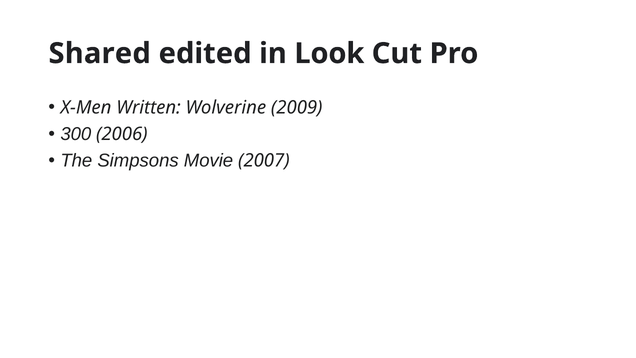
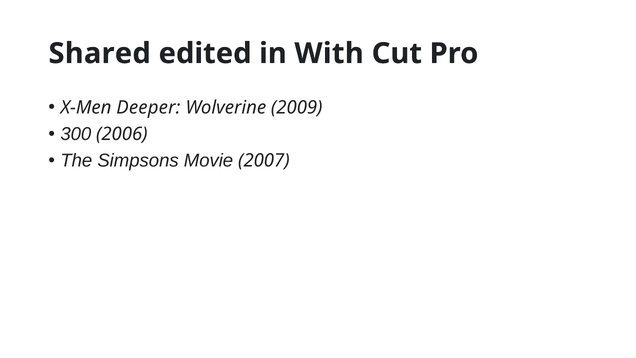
Look: Look -> With (329, 53)
Written: Written -> Deeper (148, 107)
